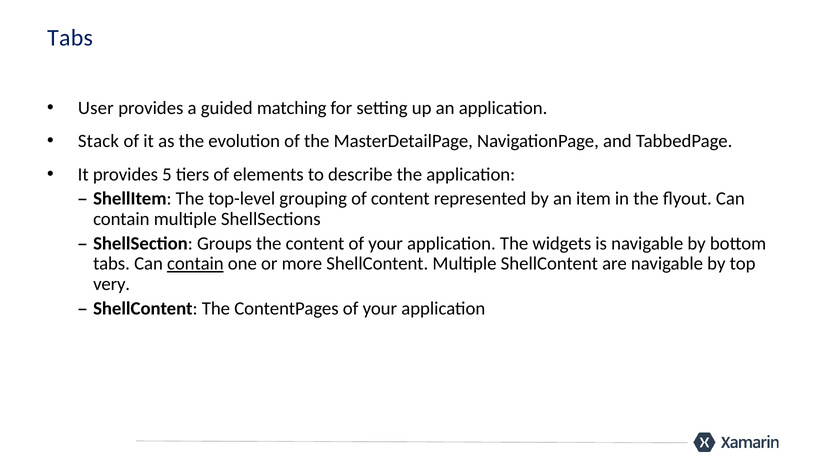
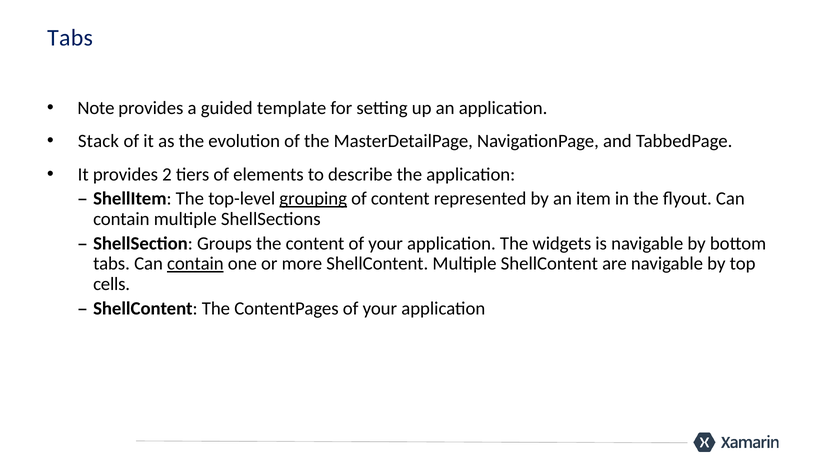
User: User -> Note (96, 108)
matching: matching -> template (292, 108)
5: 5 -> 2 (167, 174)
grouping underline: none -> present (313, 199)
very: very -> cells (112, 284)
